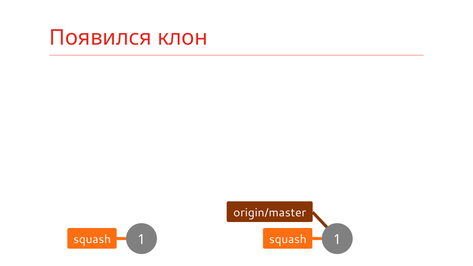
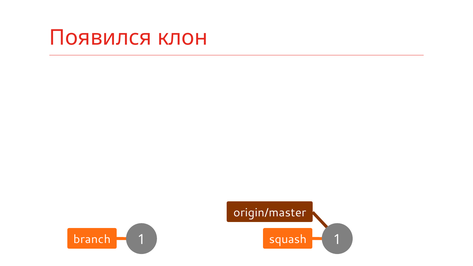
squash: squash -> branch (92, 239)
